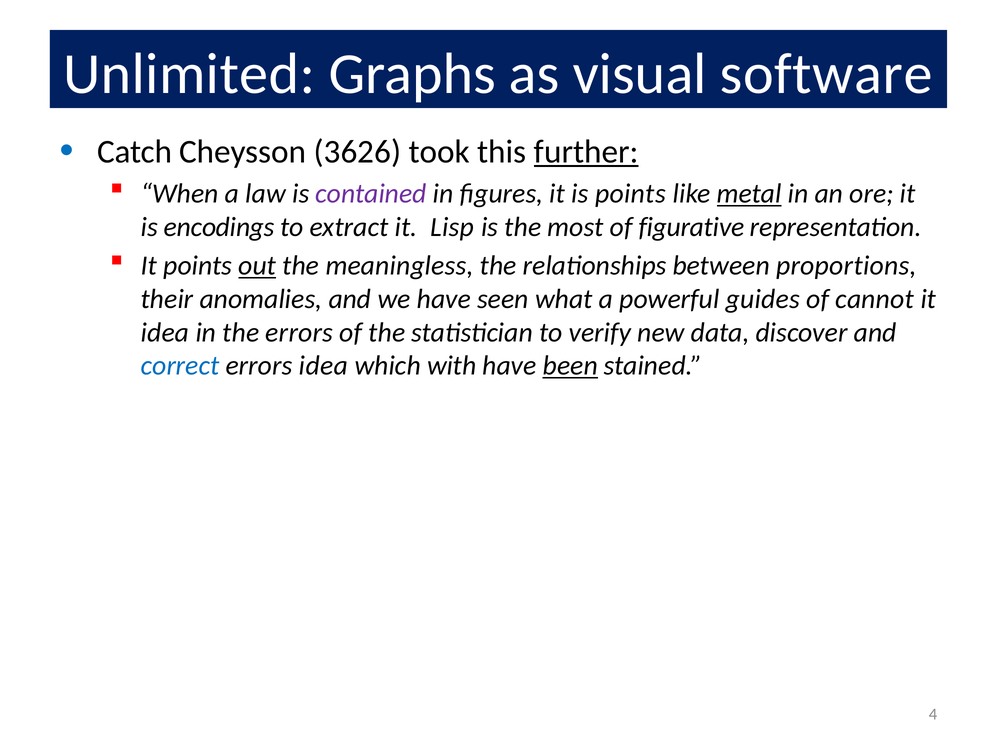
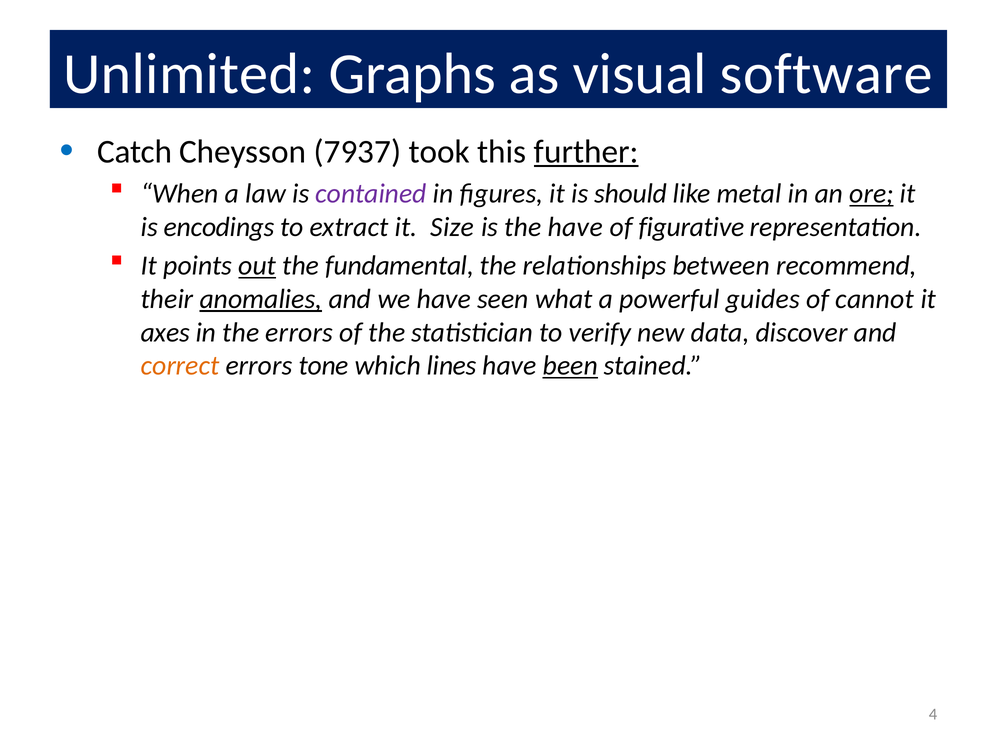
3626: 3626 -> 7937 (357, 152)
is points: points -> should (631, 194)
metal underline: present -> none (749, 194)
ore underline: none -> present (871, 194)
Lisp: Lisp -> Size (452, 227)
the most: most -> have (575, 227)
meaningless: meaningless -> fundamental (400, 266)
proportions: proportions -> recommend (847, 266)
anomalies underline: none -> present (261, 299)
idea: idea -> axes (165, 332)
correct colour: blue -> orange (180, 366)
errors idea: idea -> tone (324, 366)
with: with -> lines (452, 366)
